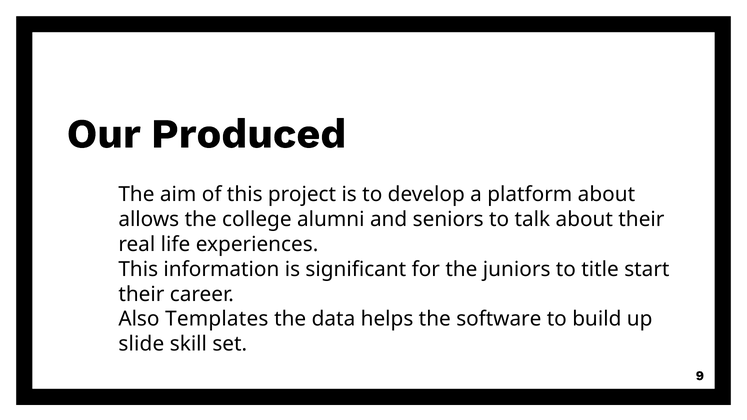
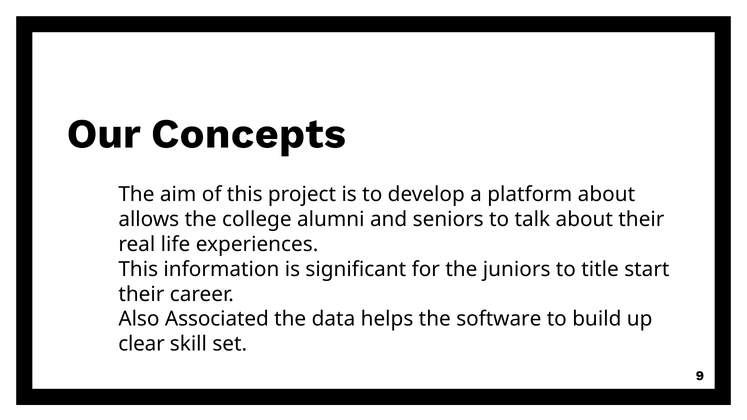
Produced: Produced -> Concepts (248, 134)
Templates: Templates -> Associated (217, 319)
slide: slide -> clear (142, 344)
